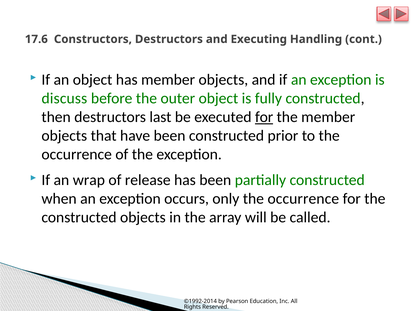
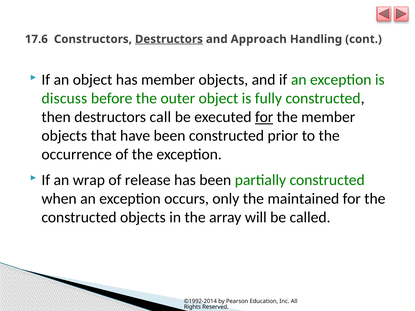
Destructors underline: none -> present (169, 39)
Executing: Executing -> Approach (259, 39)
last: last -> call (160, 117)
only the occurrence: occurrence -> maintained (303, 199)
